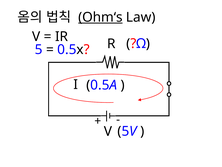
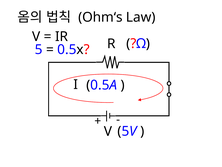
Ohm‘s underline: present -> none (100, 17)
